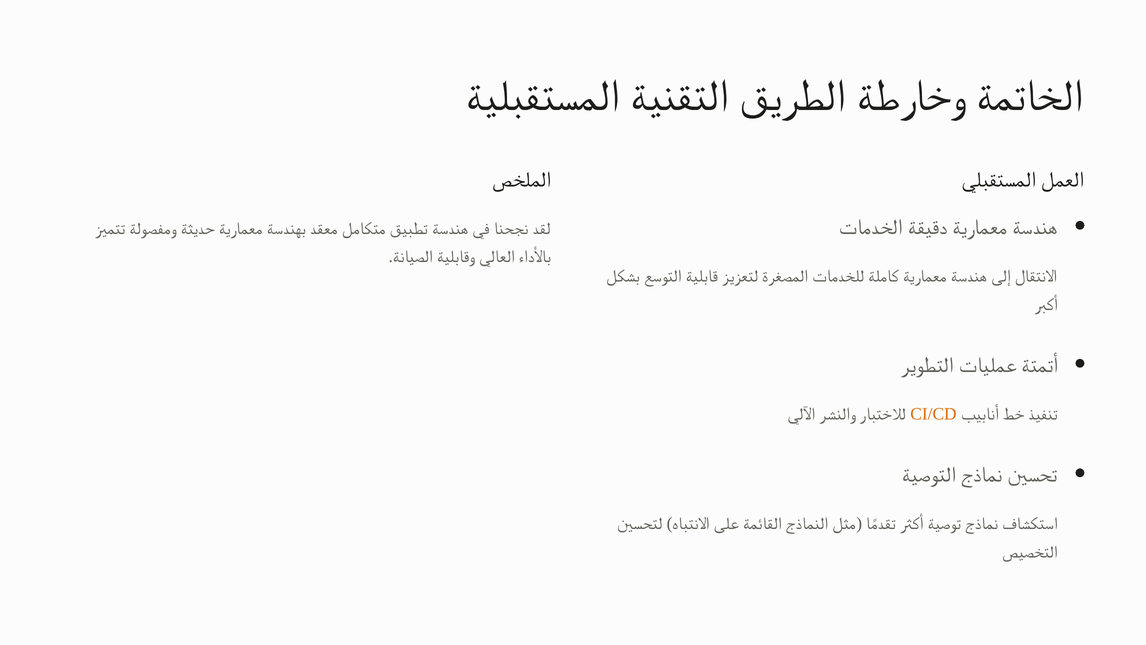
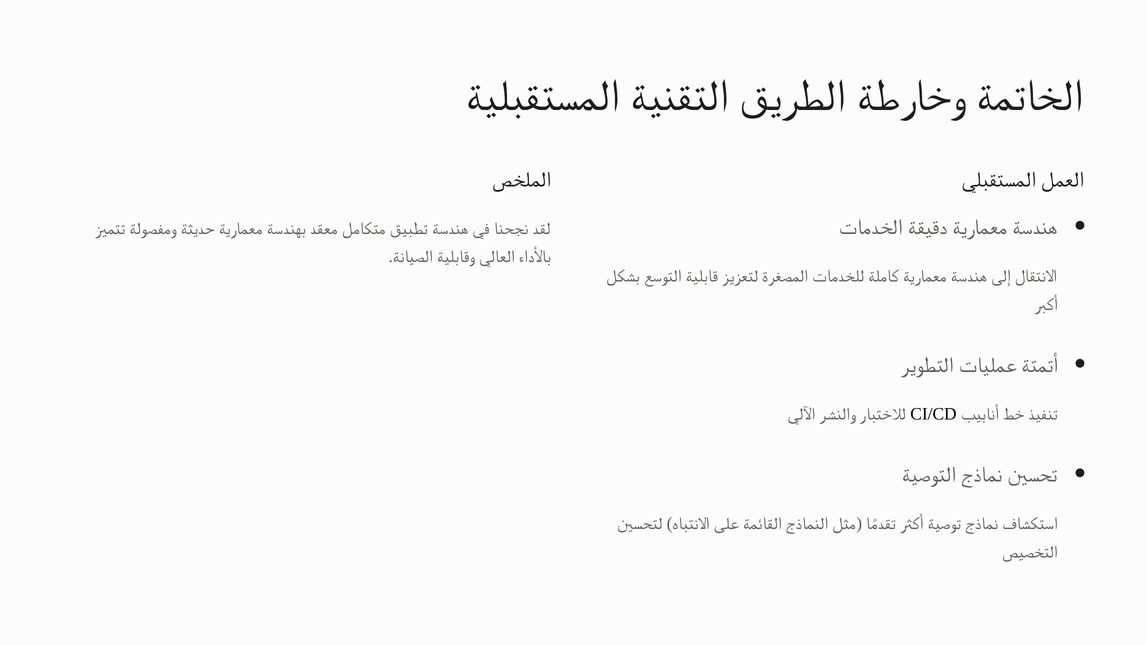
CI/CD colour: orange -> black (934, 414)
